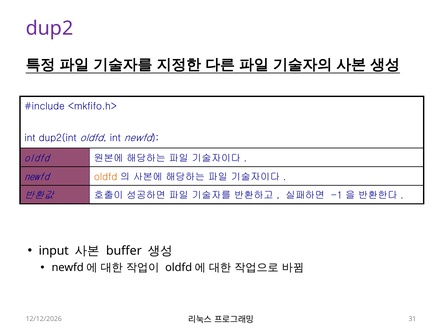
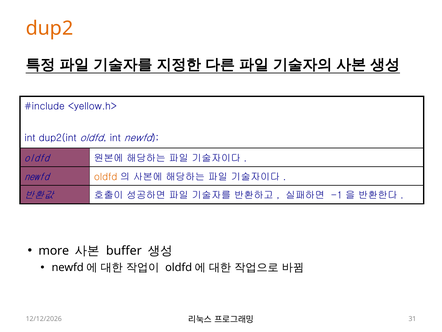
dup2 colour: purple -> orange (50, 28)
<mkfifo.h>: <mkfifo.h> -> <yellow.h> (92, 106)
input: input -> more (54, 250)
